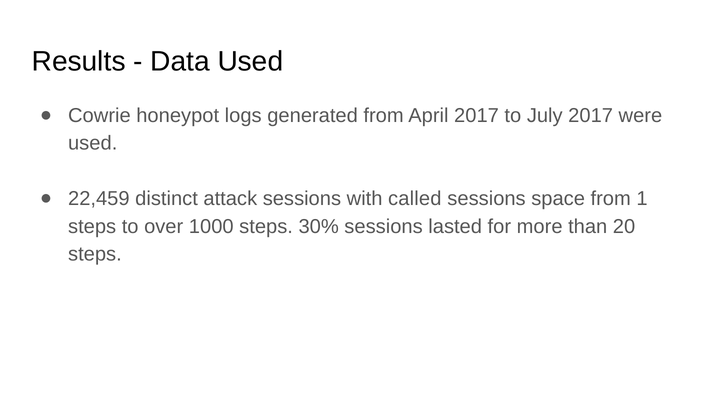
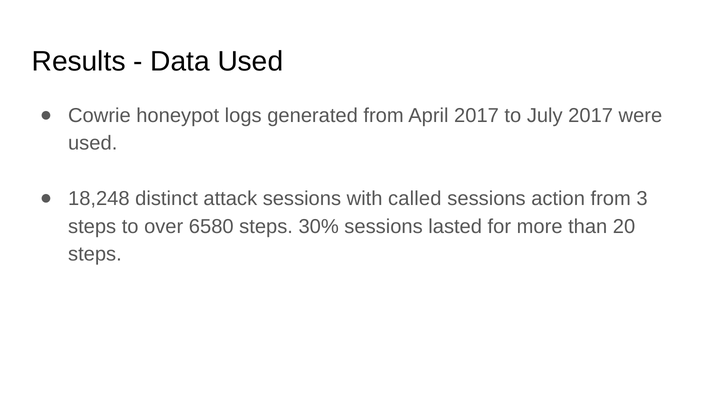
22,459: 22,459 -> 18,248 (99, 199)
space: space -> action (558, 199)
1: 1 -> 3 (642, 199)
1000: 1000 -> 6580 (211, 227)
